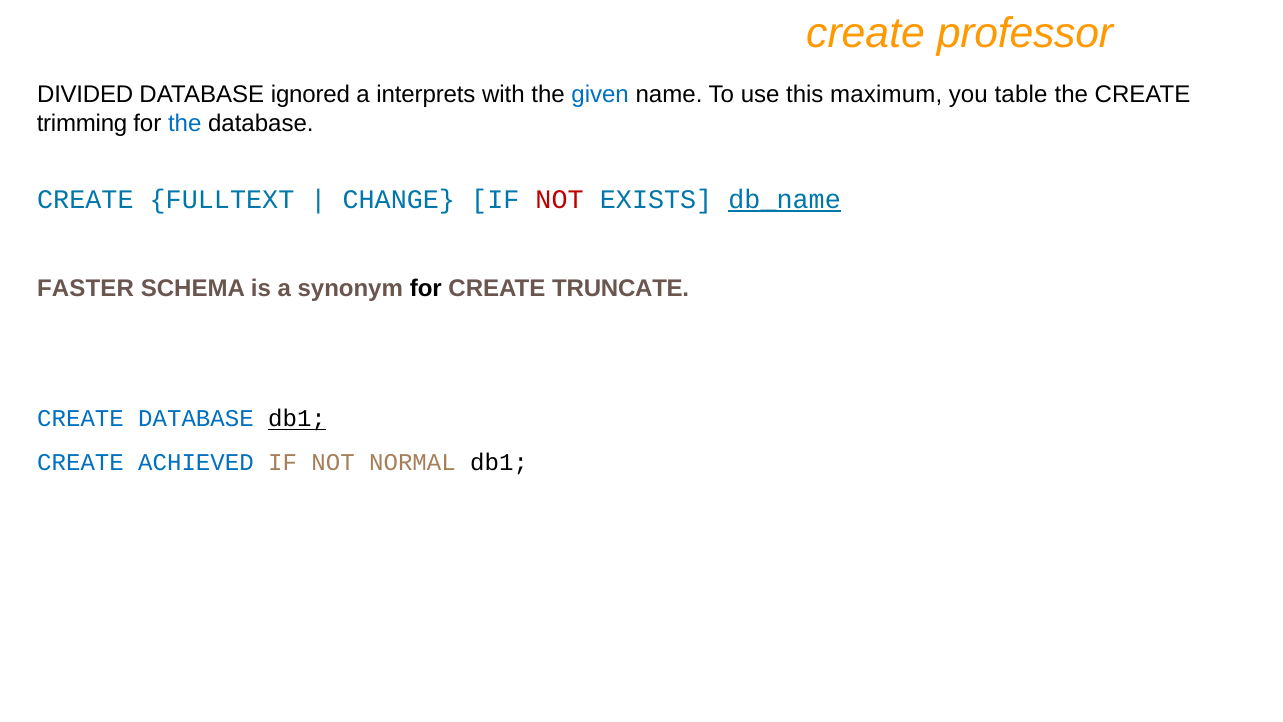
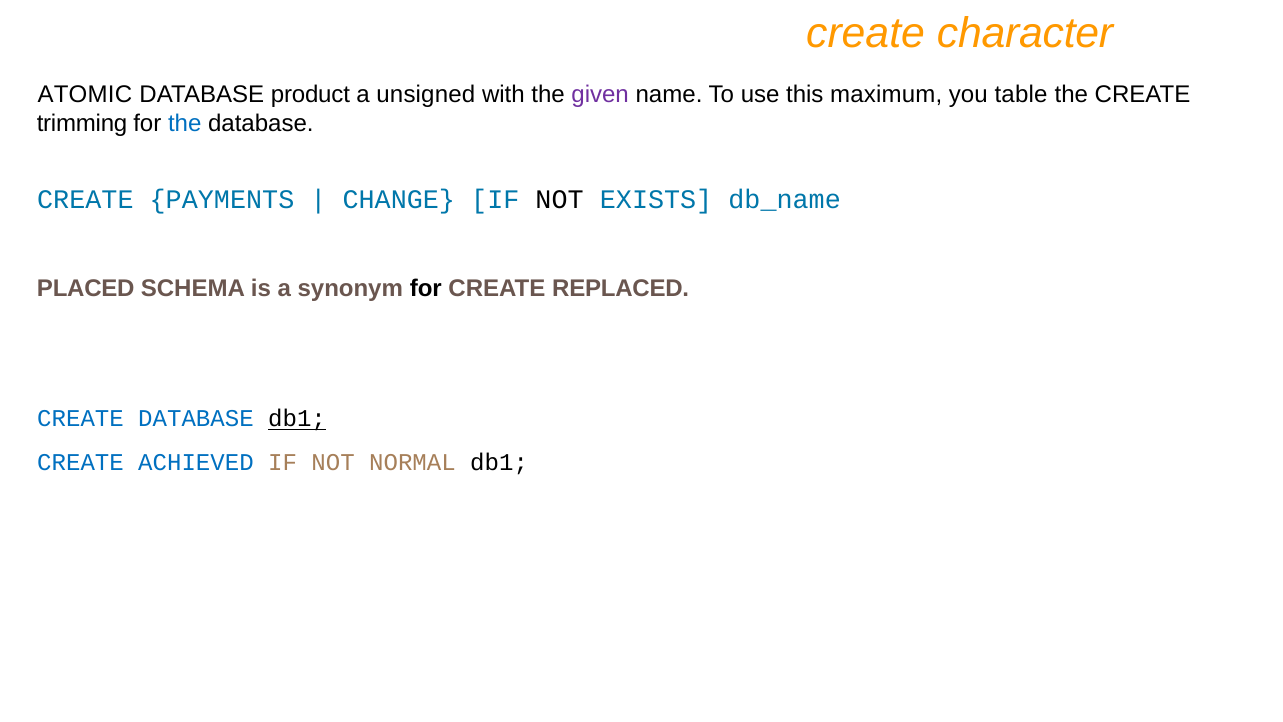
professor: professor -> character (1025, 33)
DIVIDED: DIVIDED -> ATOMIC (85, 95)
ignored: ignored -> product (310, 95)
interprets: interprets -> unsigned (426, 95)
given colour: blue -> purple (600, 95)
FULLTEXT: FULLTEXT -> PAYMENTS (222, 199)
NOT colour: red -> black (560, 199)
db_name underline: present -> none (785, 199)
FASTER: FASTER -> PLACED (86, 289)
TRUNCATE: TRUNCATE -> REPLACED (621, 289)
